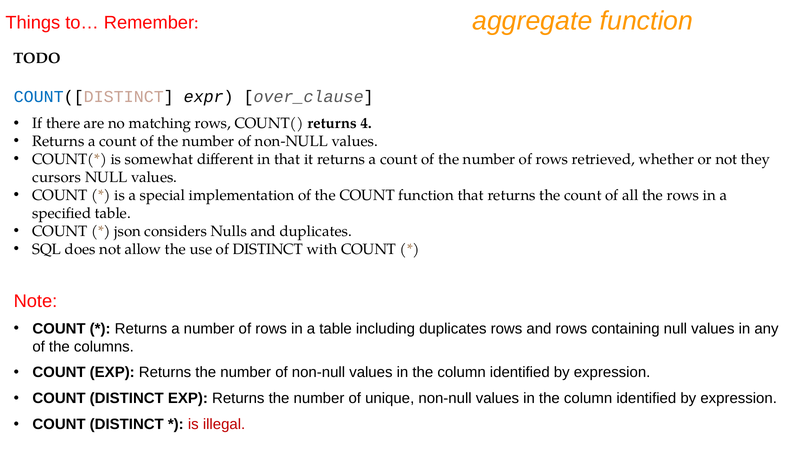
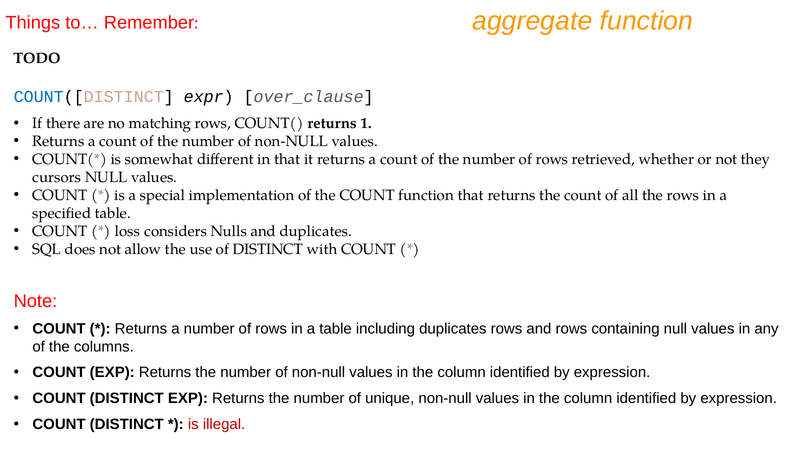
4: 4 -> 1 (366, 124)
json: json -> loss (127, 231)
